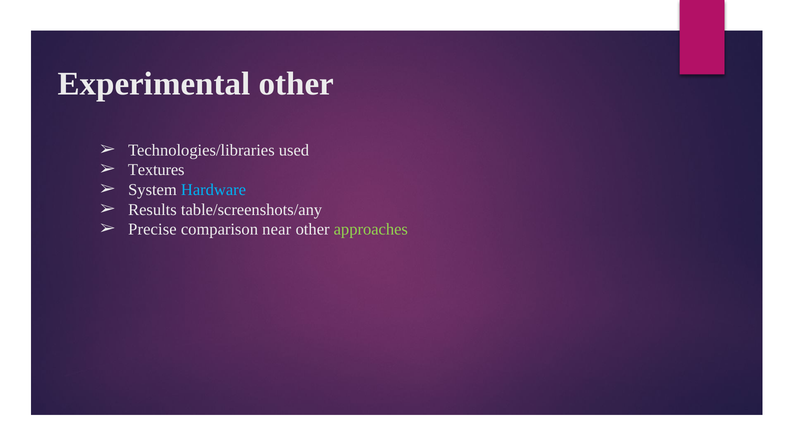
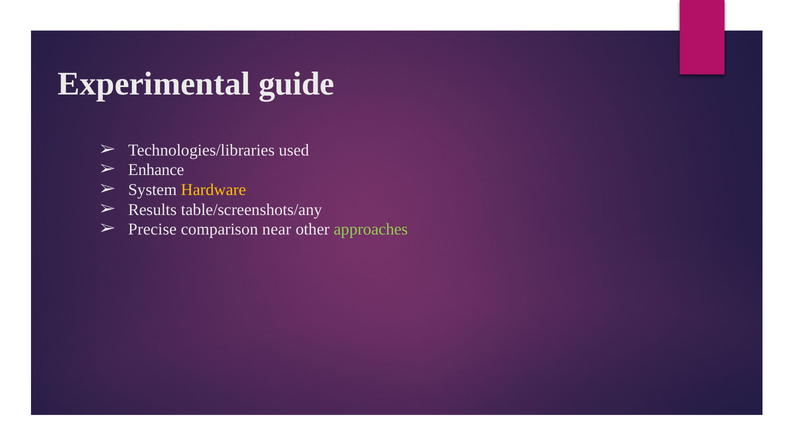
Experimental other: other -> guide (297, 84)
Textures: Textures -> Enhance (156, 170)
Hardware colour: light blue -> yellow (213, 190)
